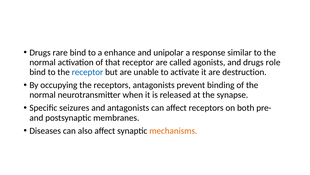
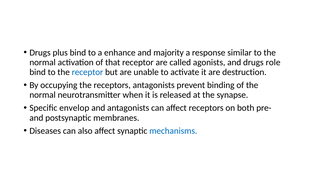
rare: rare -> plus (60, 52)
unipolar: unipolar -> majority (169, 52)
seizures: seizures -> envelop (74, 108)
mechanisms colour: orange -> blue (173, 130)
